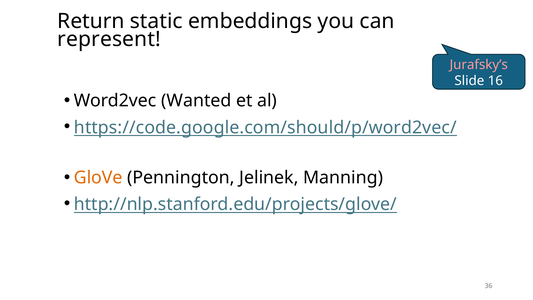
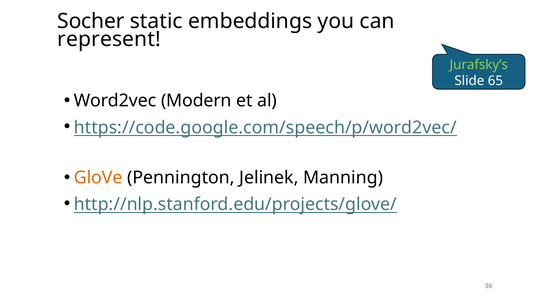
Return: Return -> Socher (91, 21)
Jurafsky’s colour: pink -> light green (479, 65)
16: 16 -> 65 (495, 81)
Wanted: Wanted -> Modern (196, 101)
https://code.google.com/should/p/word2vec/: https://code.google.com/should/p/word2vec/ -> https://code.google.com/speech/p/word2vec/ (265, 127)
